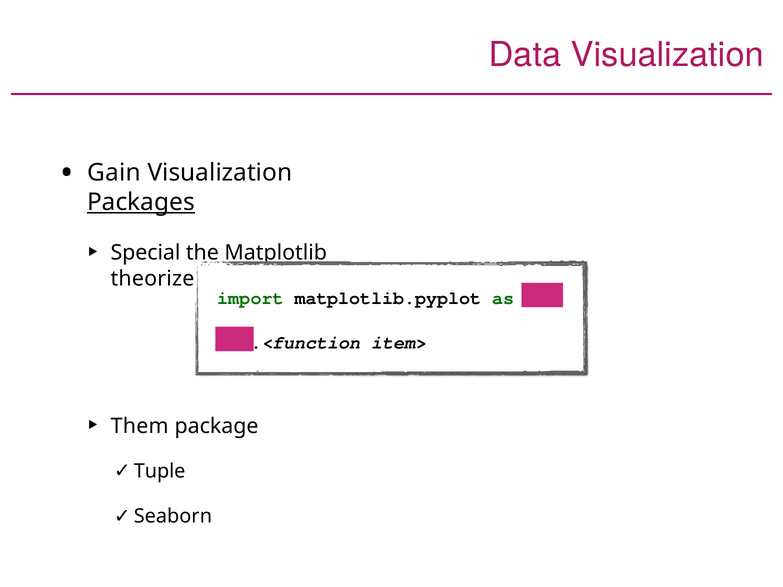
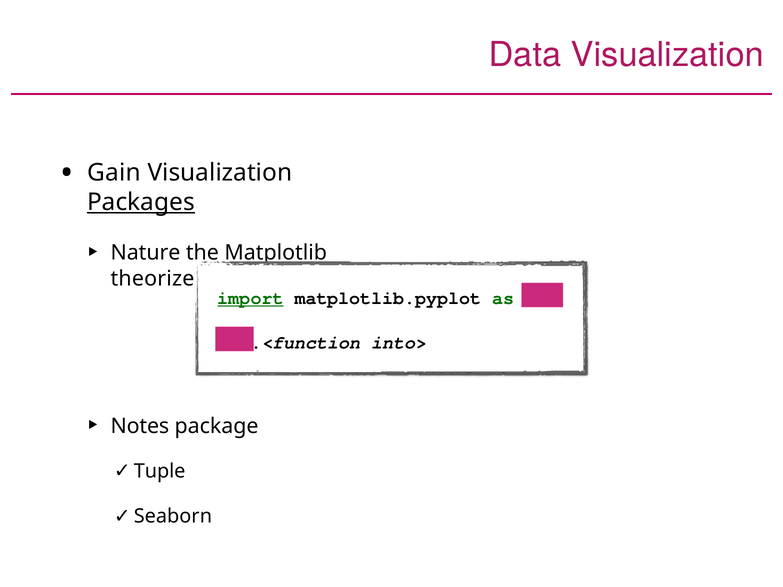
Special: Special -> Nature (145, 253)
import underline: none -> present (251, 298)
item>: item> -> into> (399, 343)
Them: Them -> Notes (140, 426)
